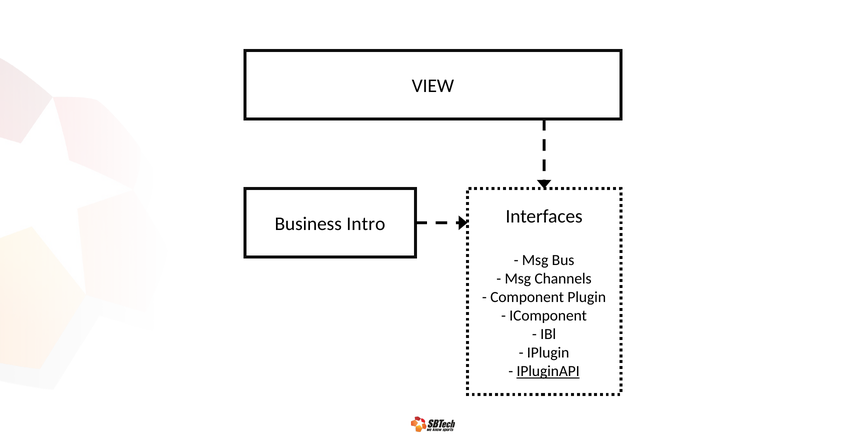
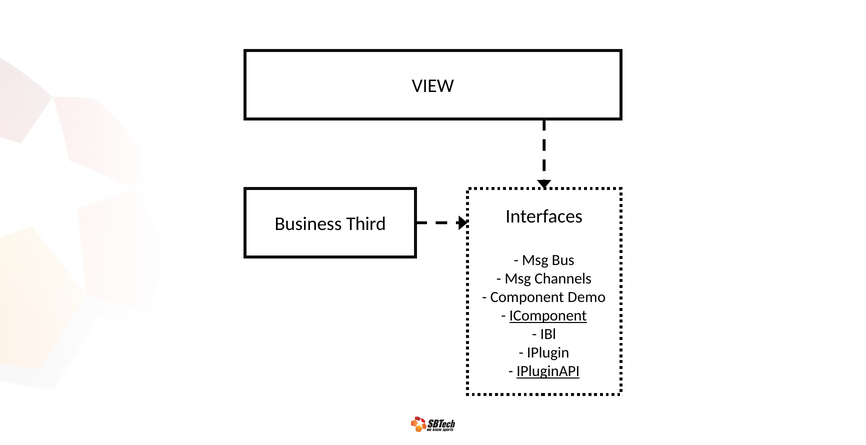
Intro: Intro -> Third (366, 224)
Plugin: Plugin -> Demo (587, 297)
IComponent underline: none -> present (548, 315)
